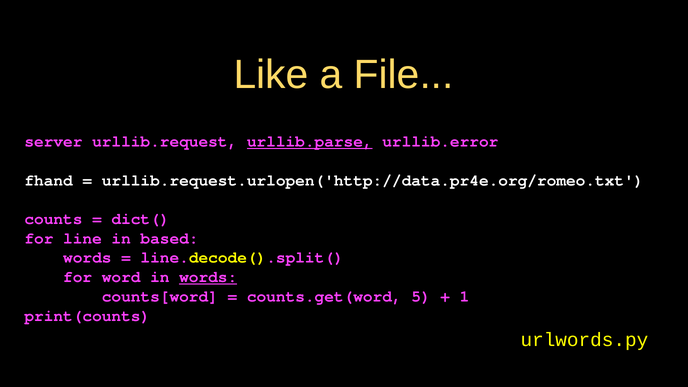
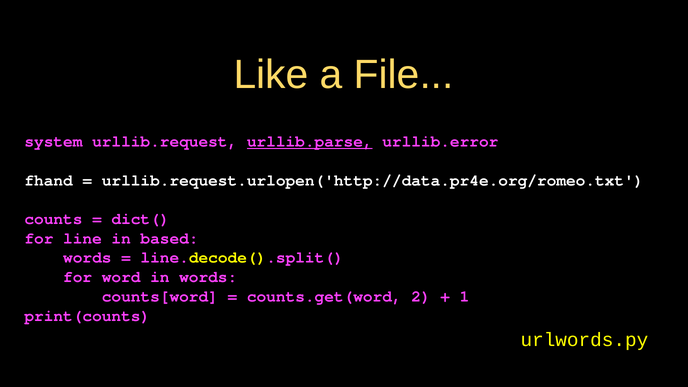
server: server -> system (53, 142)
words underline: present -> none (208, 277)
5: 5 -> 2 (421, 296)
